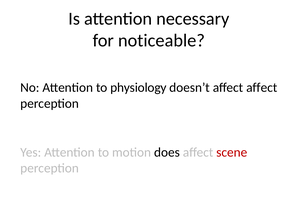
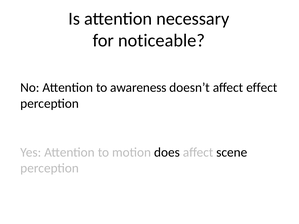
physiology: physiology -> awareness (138, 88)
affect affect: affect -> effect (262, 88)
scene colour: red -> black (232, 152)
